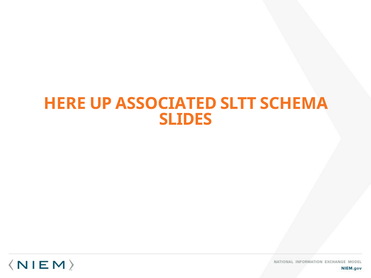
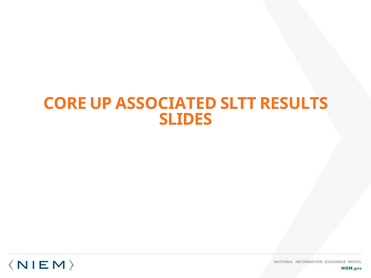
HERE: HERE -> CORE (65, 104)
SCHEMA: SCHEMA -> RESULTS (294, 104)
